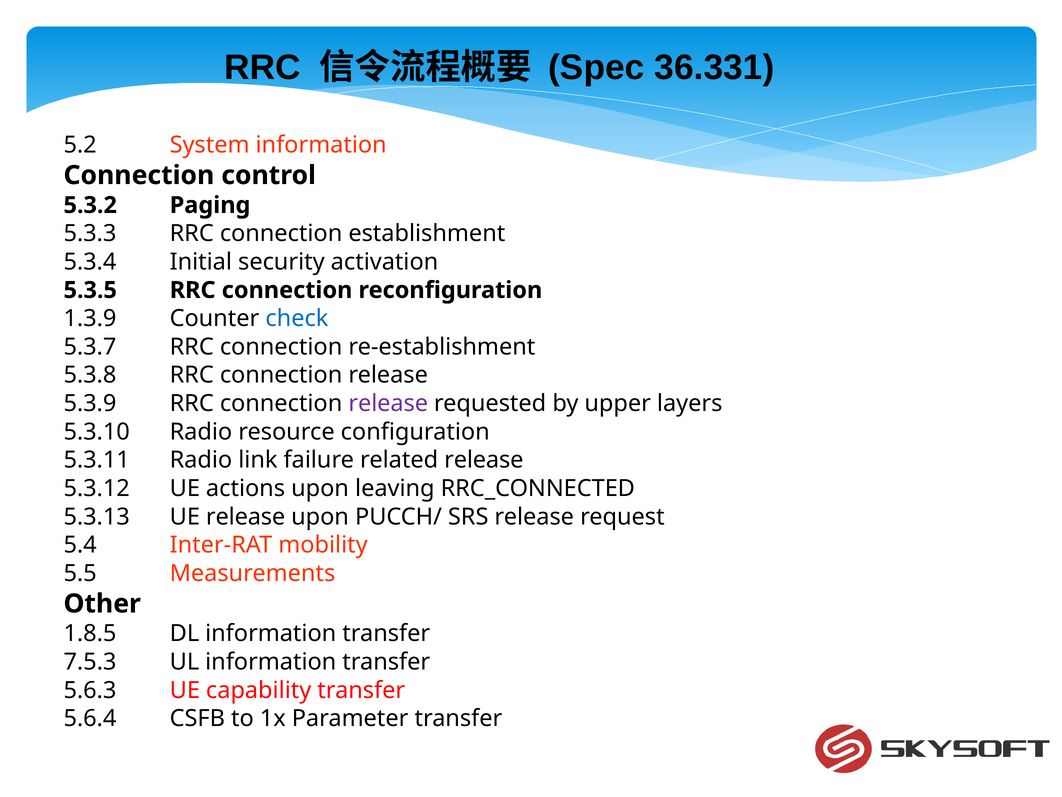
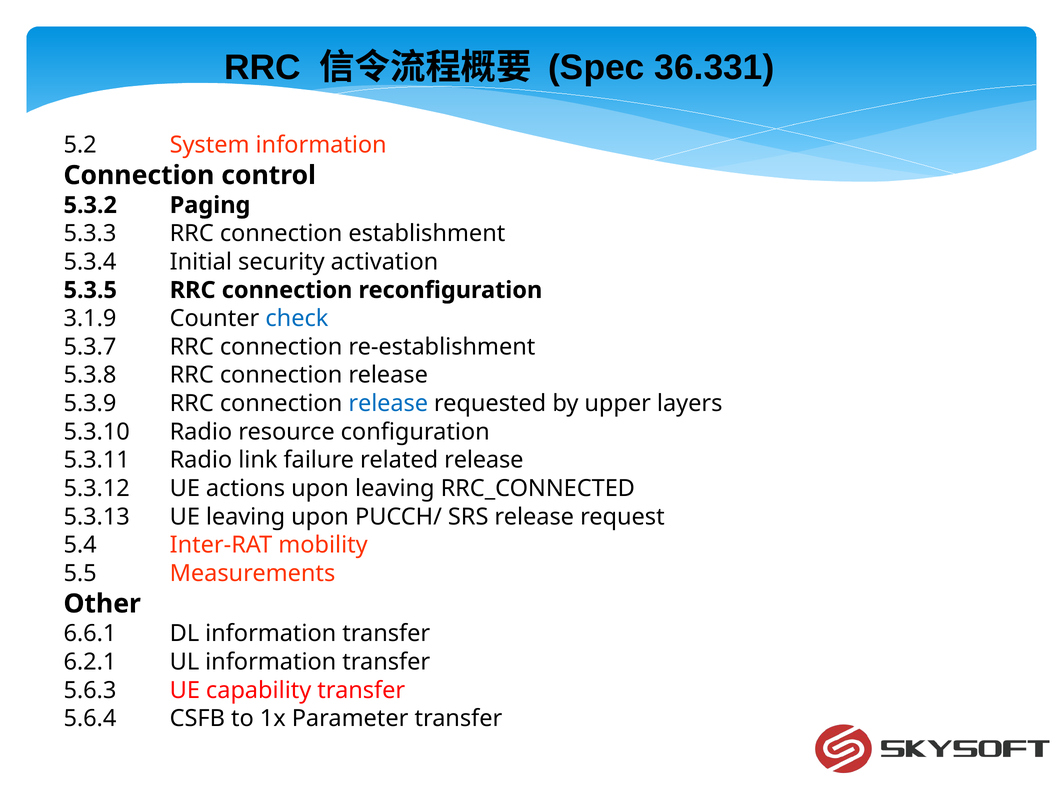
1.3.9: 1.3.9 -> 3.1.9 (90, 318)
release colour: purple -> blue (388, 403)
UE release: release -> leaving (246, 516)
1.8.5: 1.8.5 -> 6.6.1 (90, 633)
7.5.3: 7.5.3 -> 6.2.1 (90, 662)
